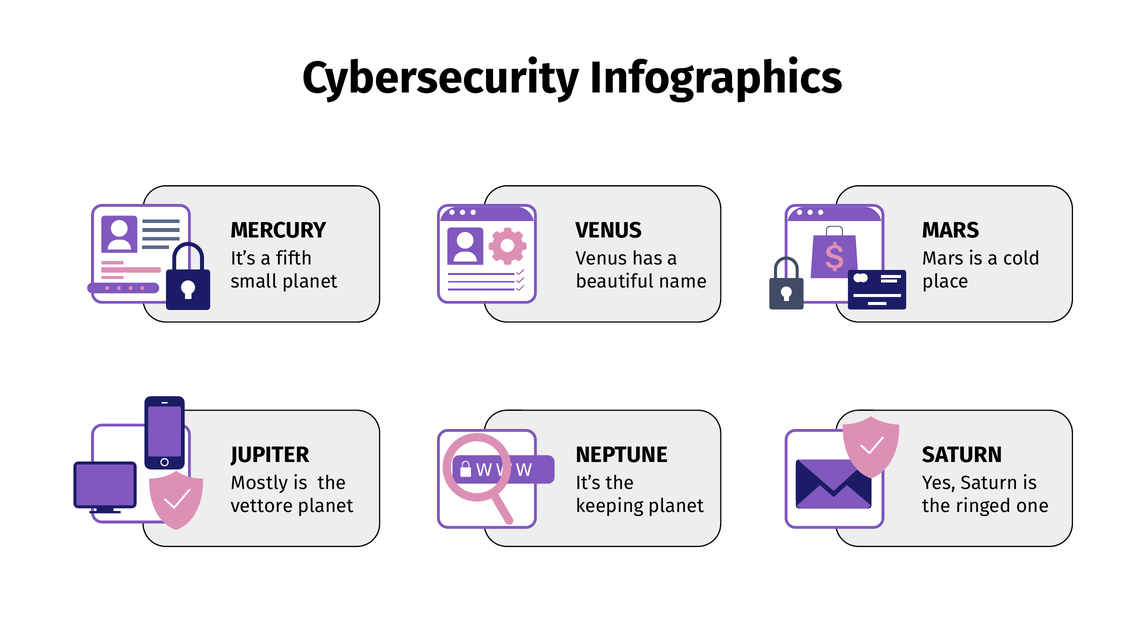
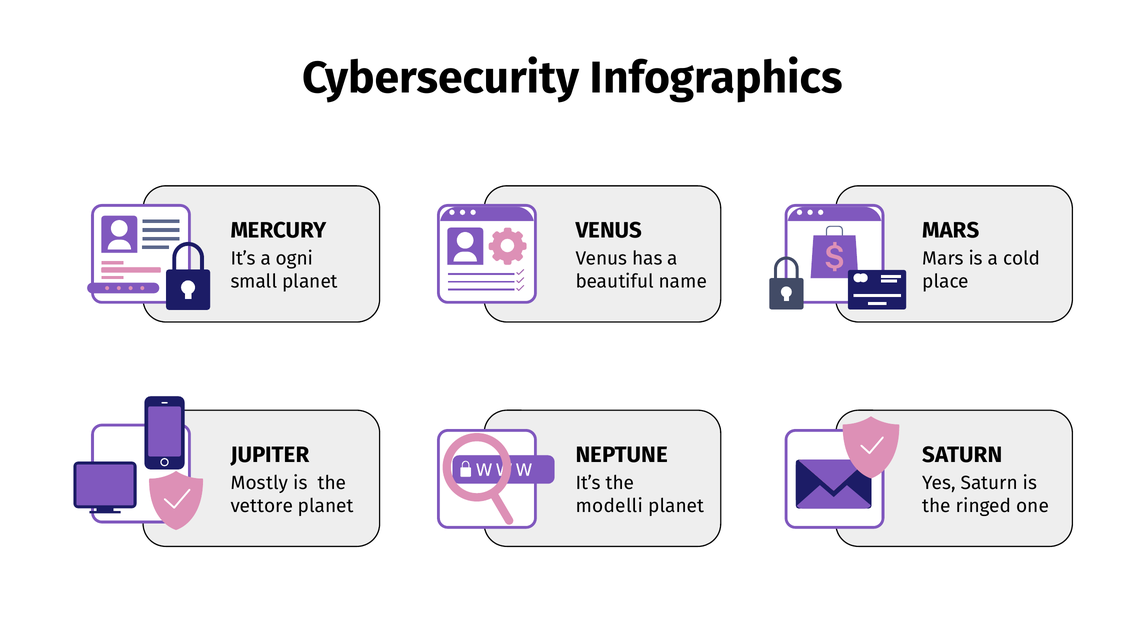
fifth: fifth -> ogni (295, 259)
keeping: keeping -> modelli (609, 506)
